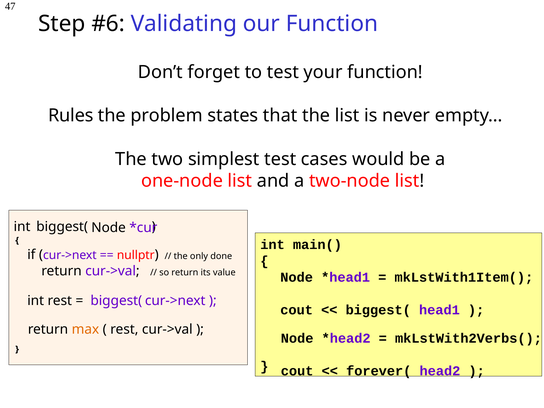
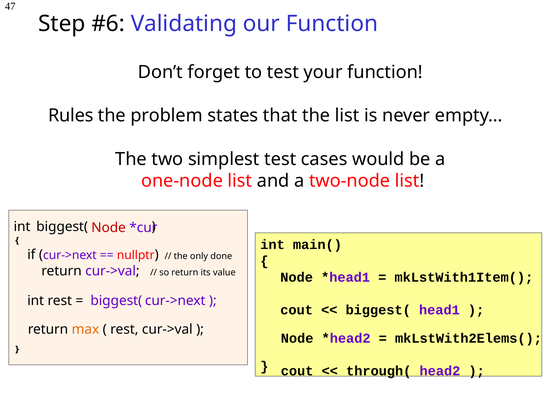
Node colour: black -> red (109, 228)
mkLstWith2Verbs(: mkLstWith2Verbs( -> mkLstWith2Elems( (469, 338)
forever(: forever( -> through( (379, 371)
